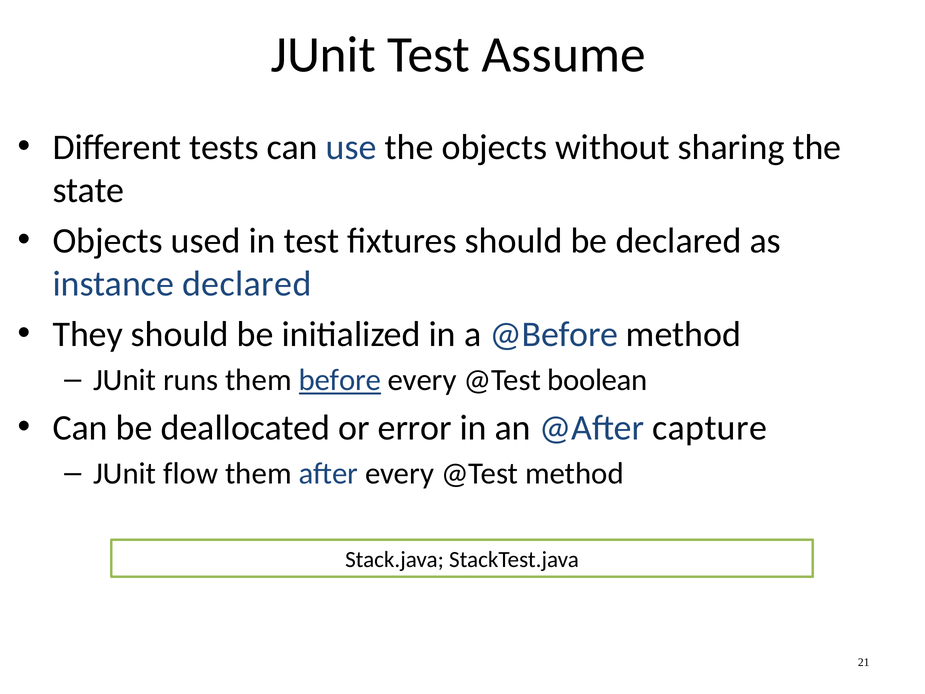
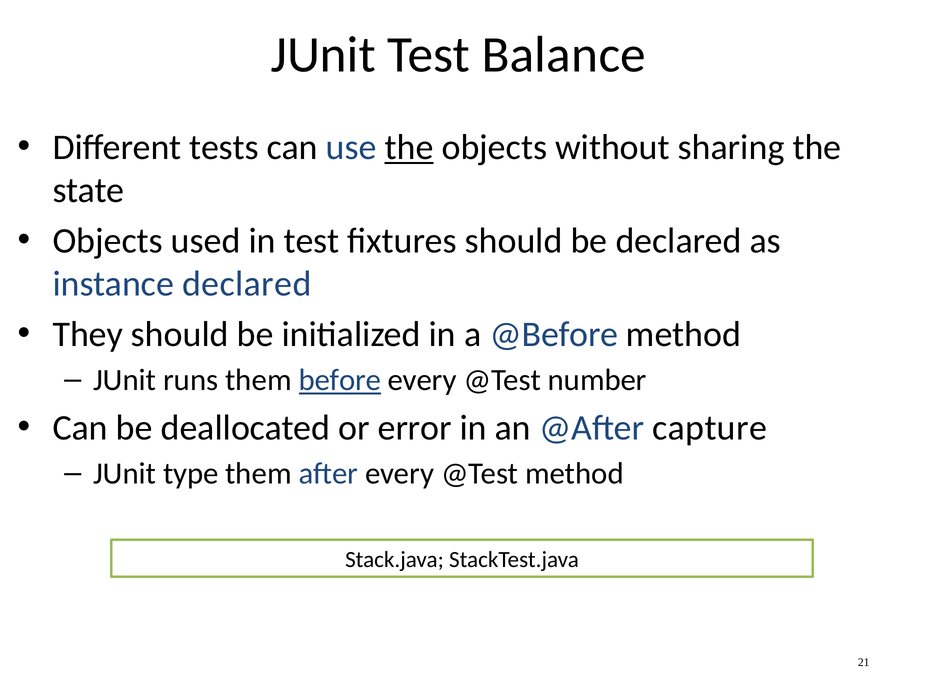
Assume: Assume -> Balance (564, 55)
the underline: none -> present (409, 147)
boolean: boolean -> number (597, 380)
flow: flow -> type (191, 474)
